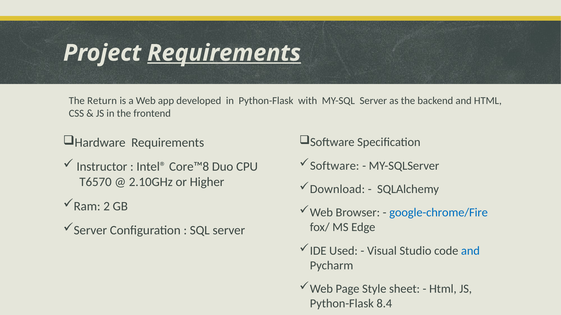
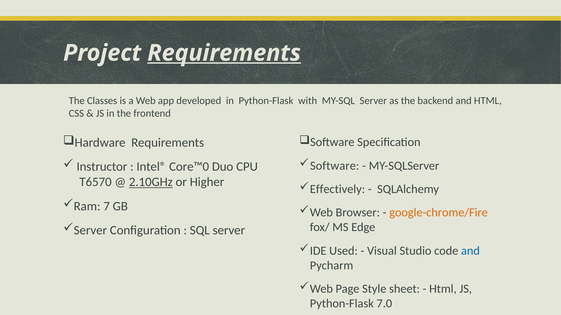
Return: Return -> Classes (102, 101)
Core™8: Core™8 -> Core™0 (189, 167)
2.10GHz underline: none -> present (151, 182)
Download: Download -> Effectively (337, 189)
2: 2 -> 7 (107, 207)
google-chrome/Fire colour: blue -> orange (439, 213)
8.4: 8.4 -> 7.0 (384, 304)
